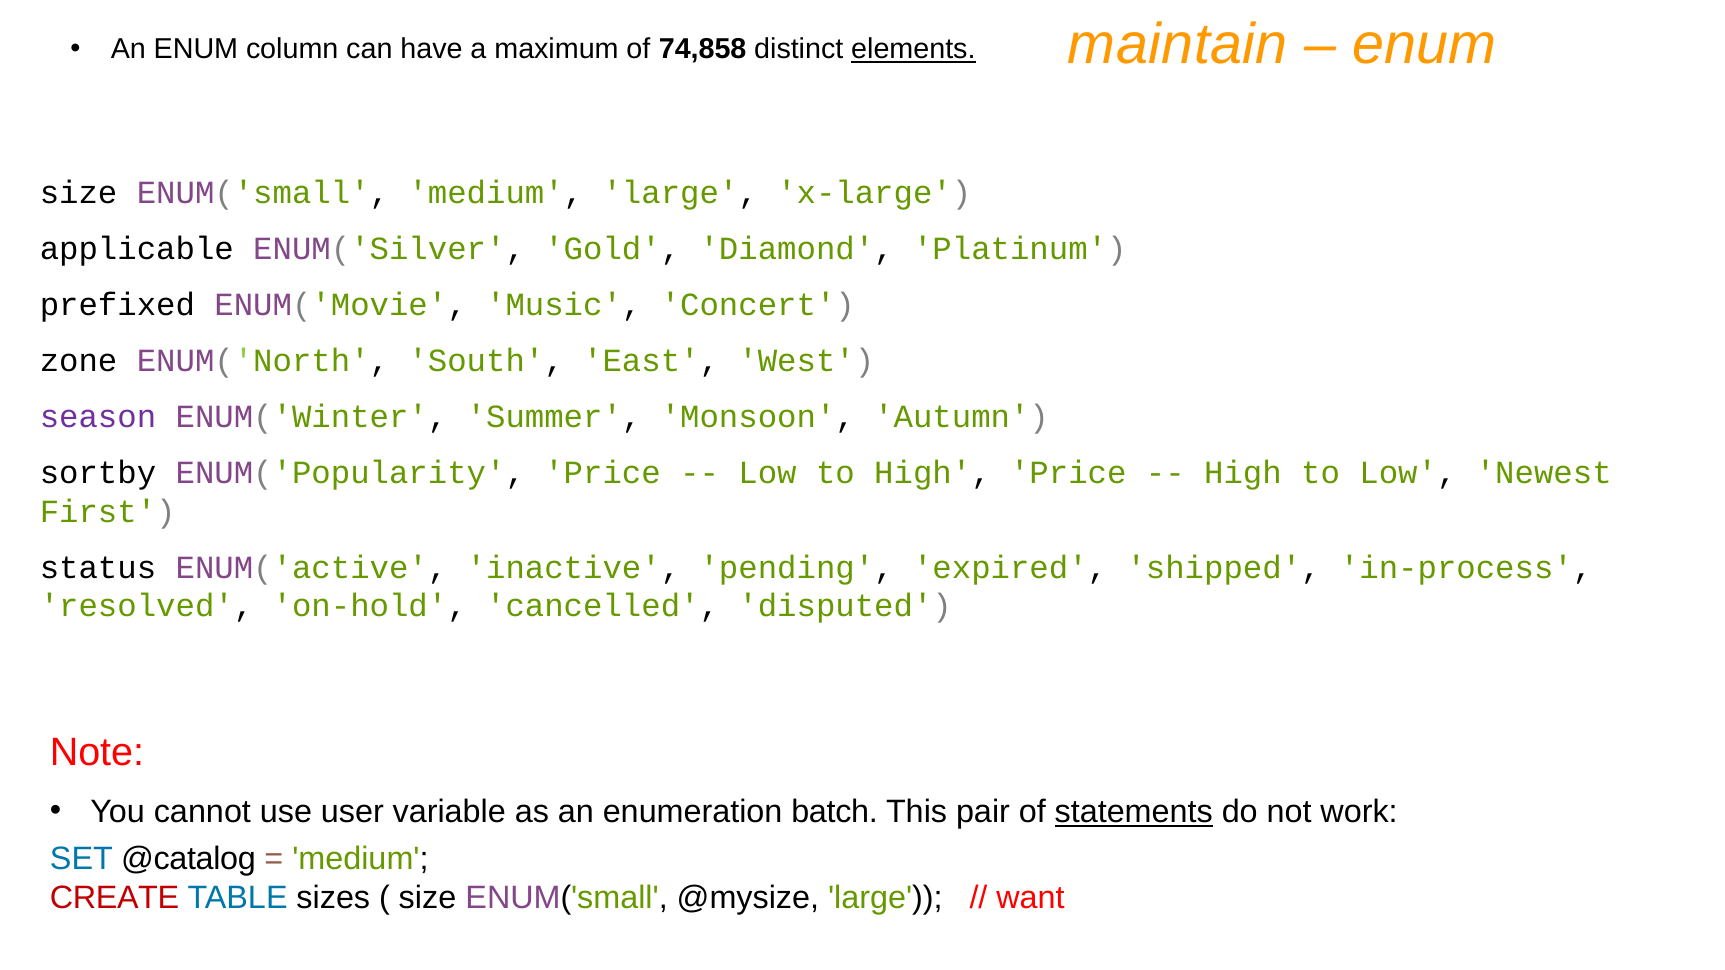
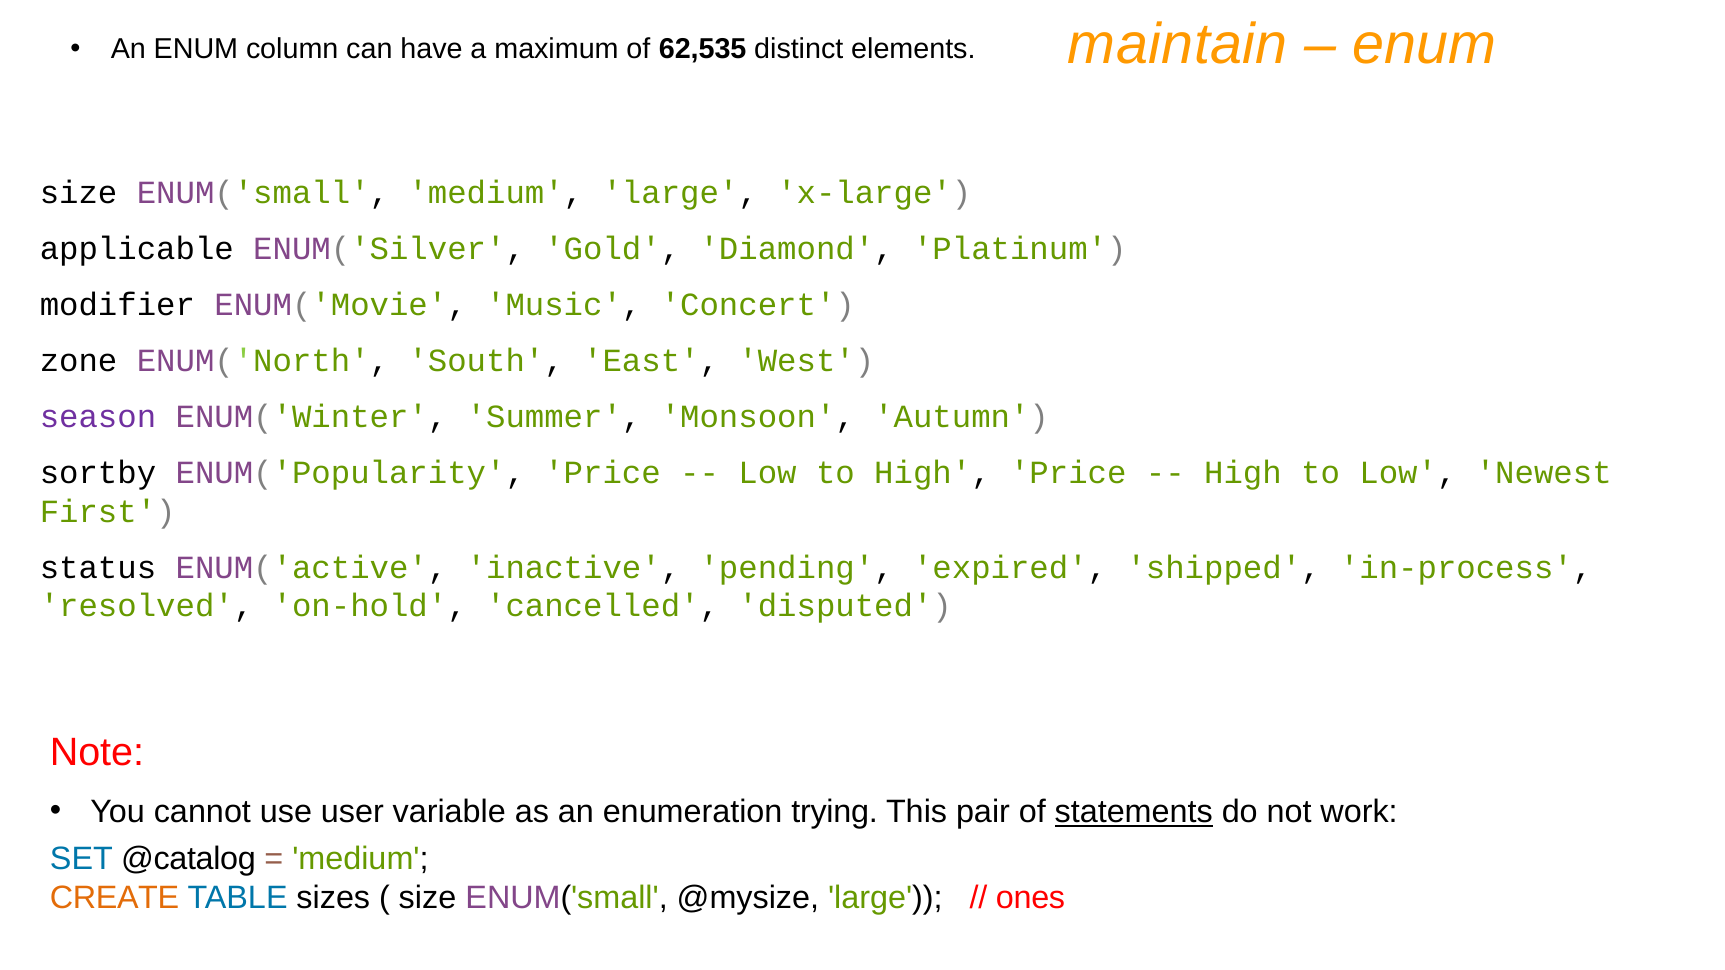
74,858: 74,858 -> 62,535 (703, 49)
elements underline: present -> none (913, 49)
prefixed: prefixed -> modifier (117, 305)
batch: batch -> trying (835, 812)
CREATE colour: red -> orange (114, 898)
want: want -> ones (1031, 898)
